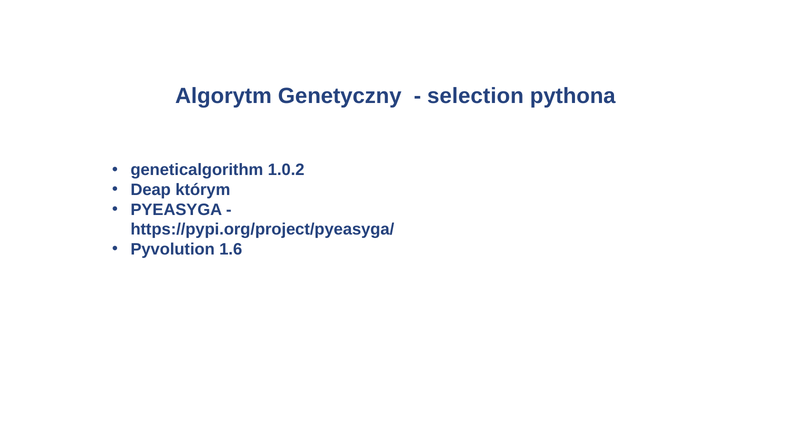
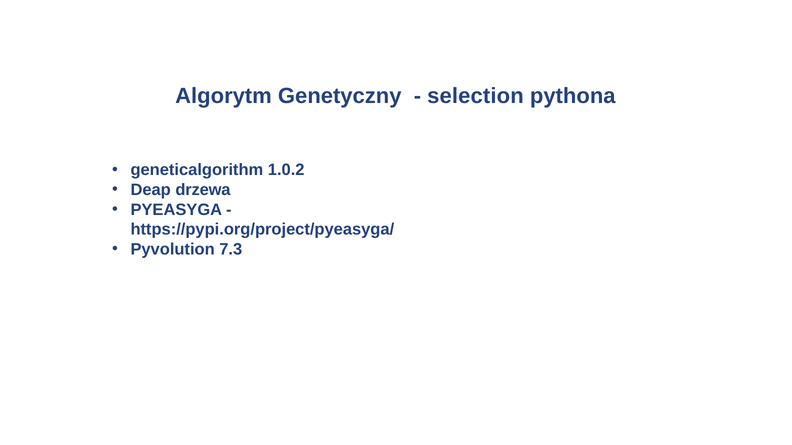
którym: którym -> drzewa (203, 190)
1.6: 1.6 -> 7.3 (231, 249)
